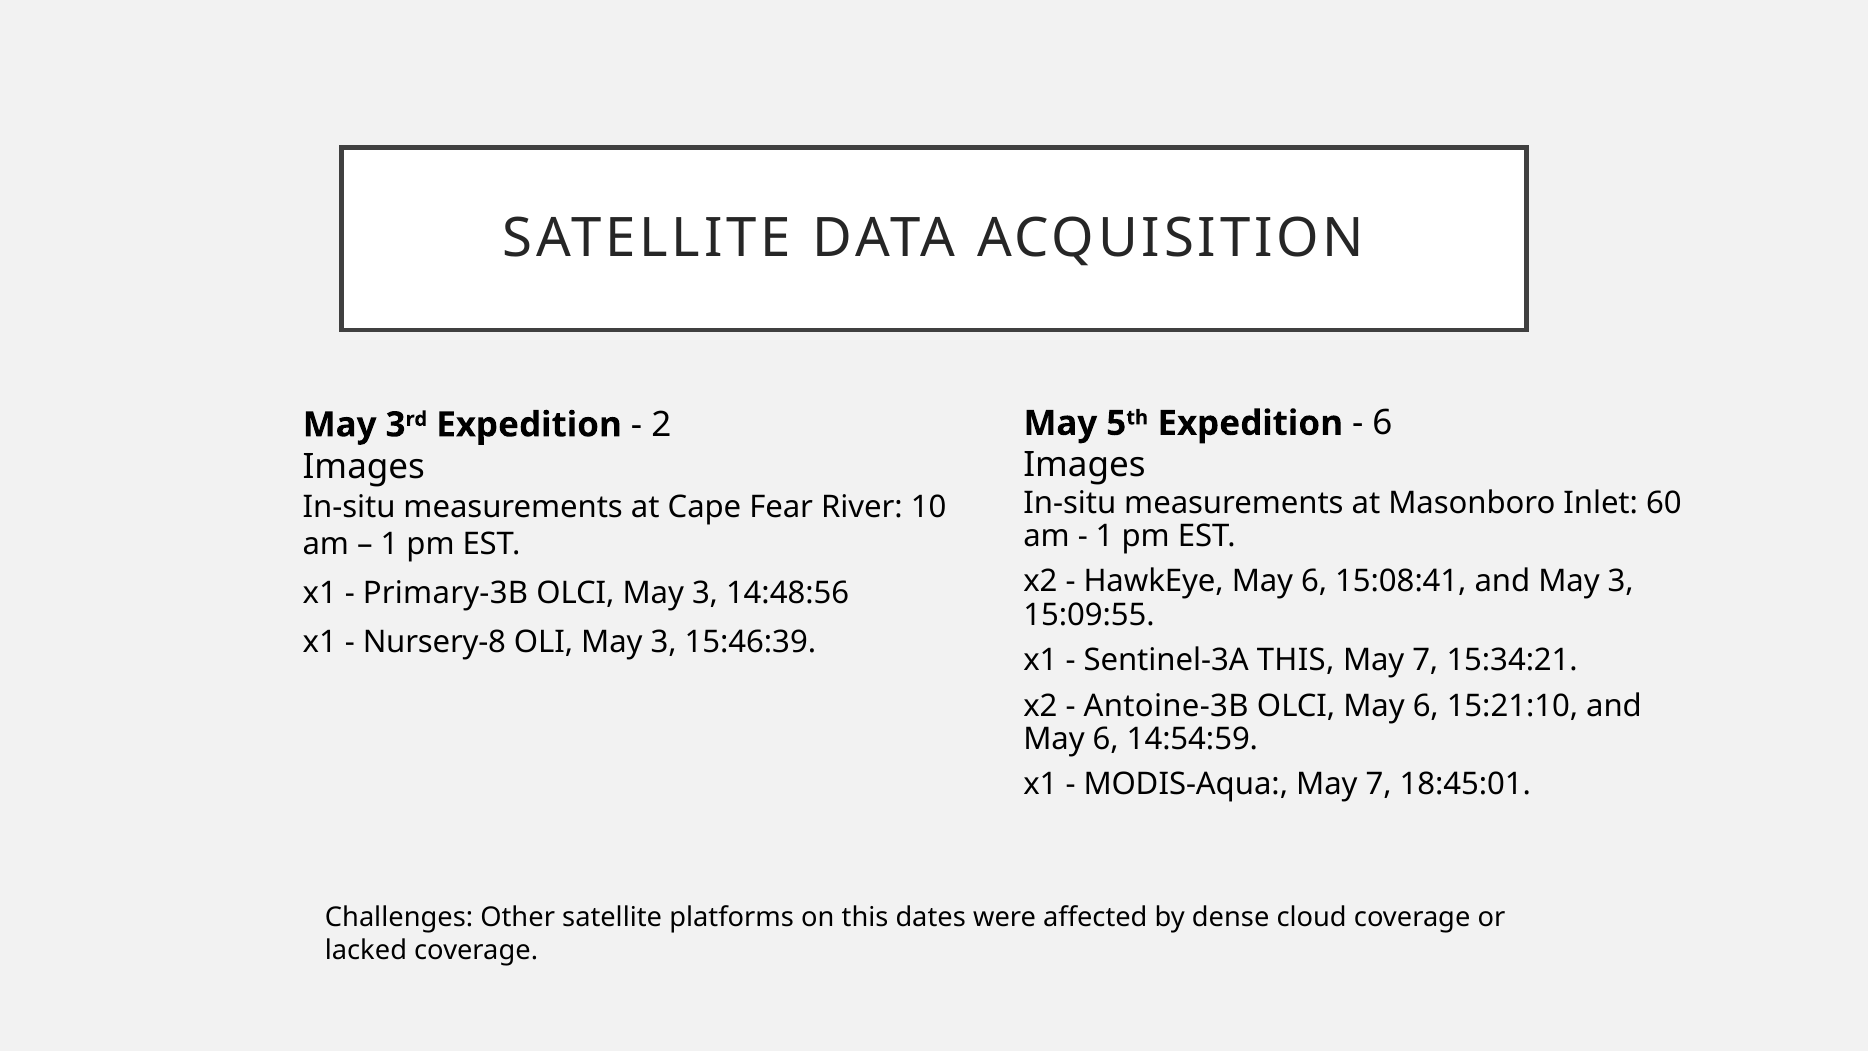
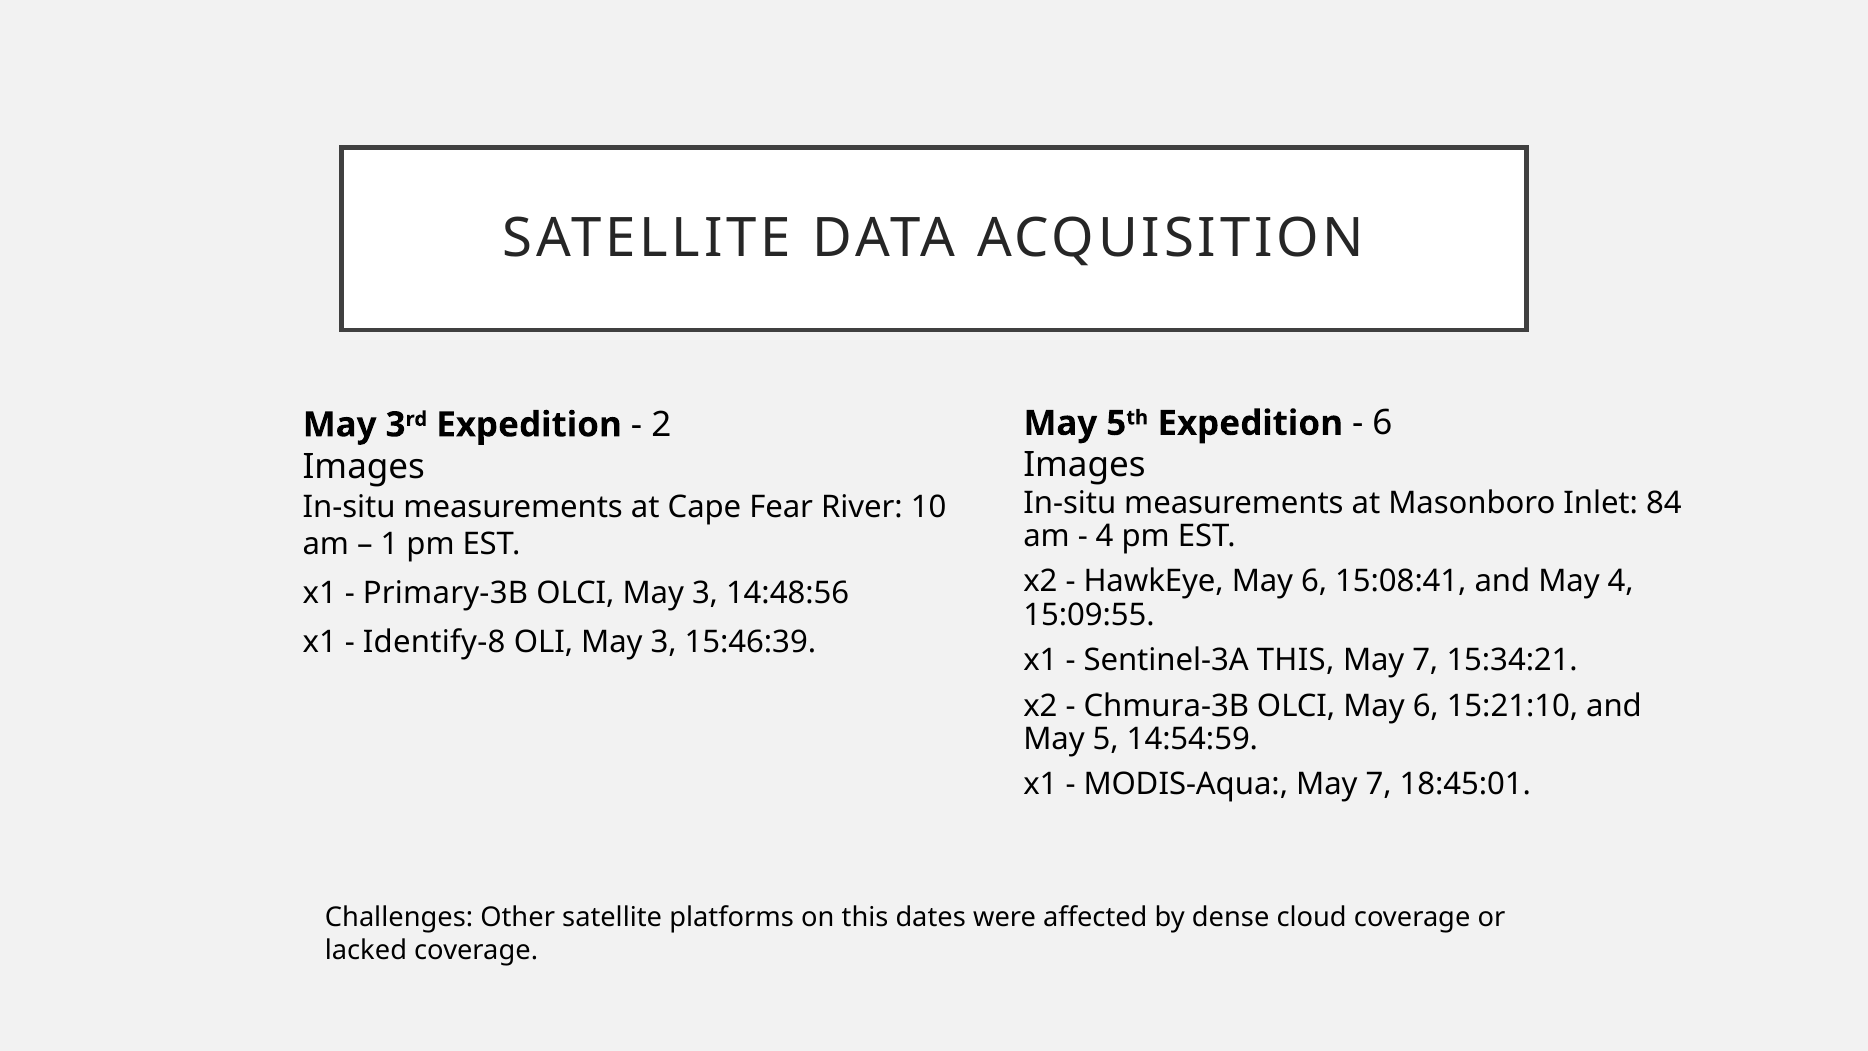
60: 60 -> 84 (1664, 503)
1: 1 -> 4 (1105, 536)
and May 3: 3 -> 4 (1621, 582)
Nursery-8: Nursery-8 -> Identify-8 (434, 642)
Antoine-3B: Antoine-3B -> Chmura-3B (1166, 706)
6: 6 -> 5 (1106, 739)
